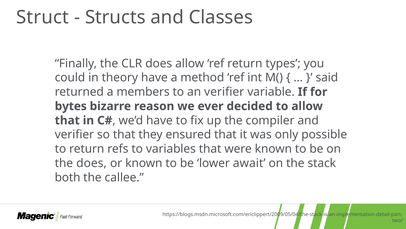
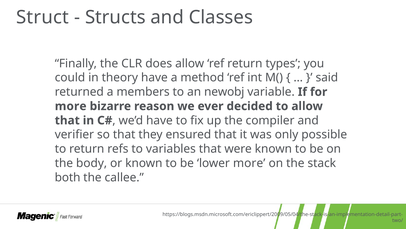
an verifier: verifier -> newobj (224, 92)
bytes: bytes -> more (71, 106)
the does: does -> body (92, 163)
lower await: await -> more (249, 163)
